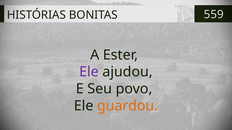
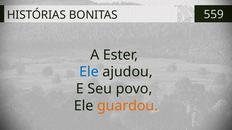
Ele colour: purple -> blue (89, 72)
